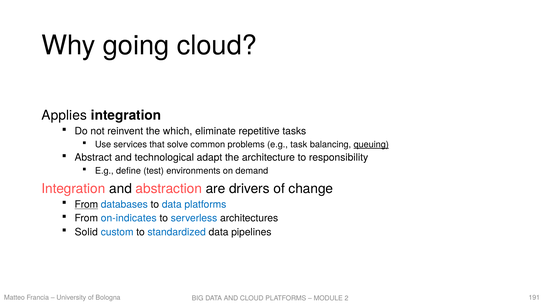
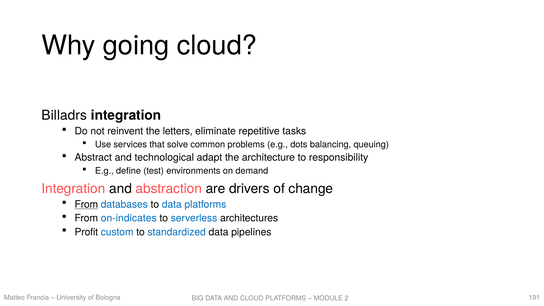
Applies: Applies -> Billadrs (64, 115)
which: which -> letters (178, 131)
task: task -> dots (299, 144)
queuing underline: present -> none (371, 144)
Solid: Solid -> Profit (86, 232)
